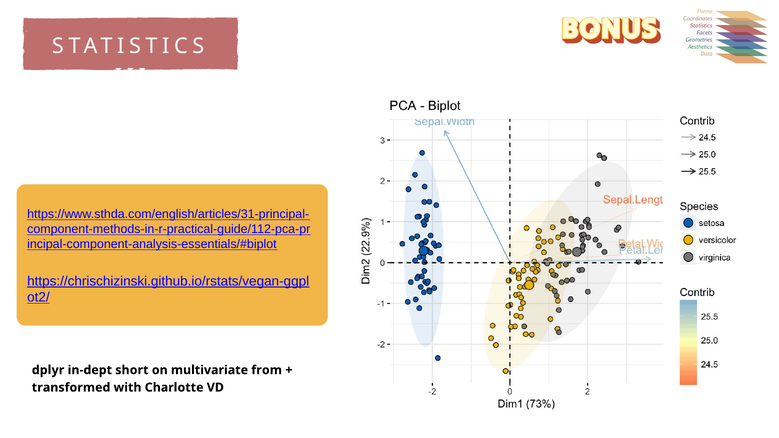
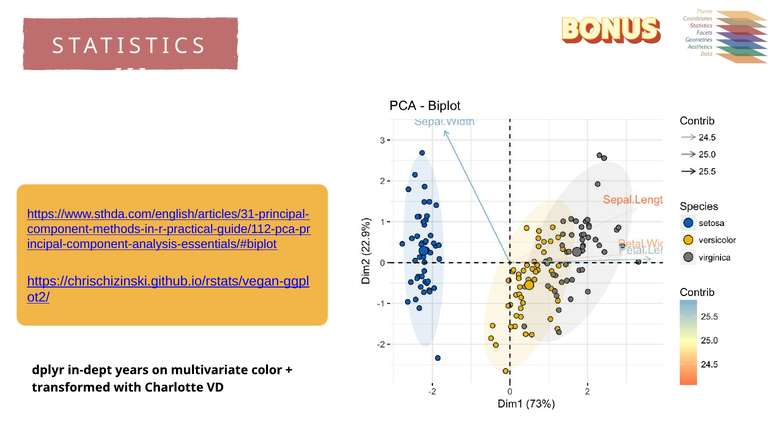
short: short -> years (132, 370)
from: from -> color (267, 370)
